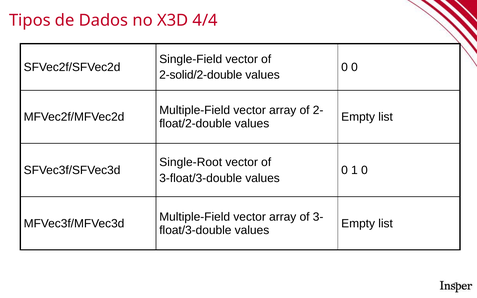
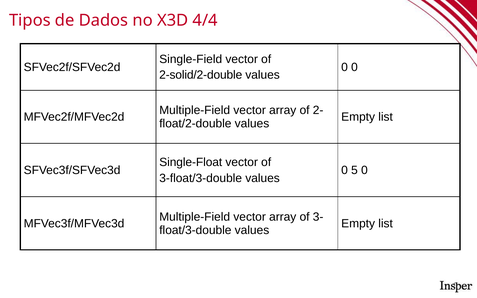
Single-Root: Single-Root -> Single-Float (191, 162)
1: 1 -> 5 (354, 170)
